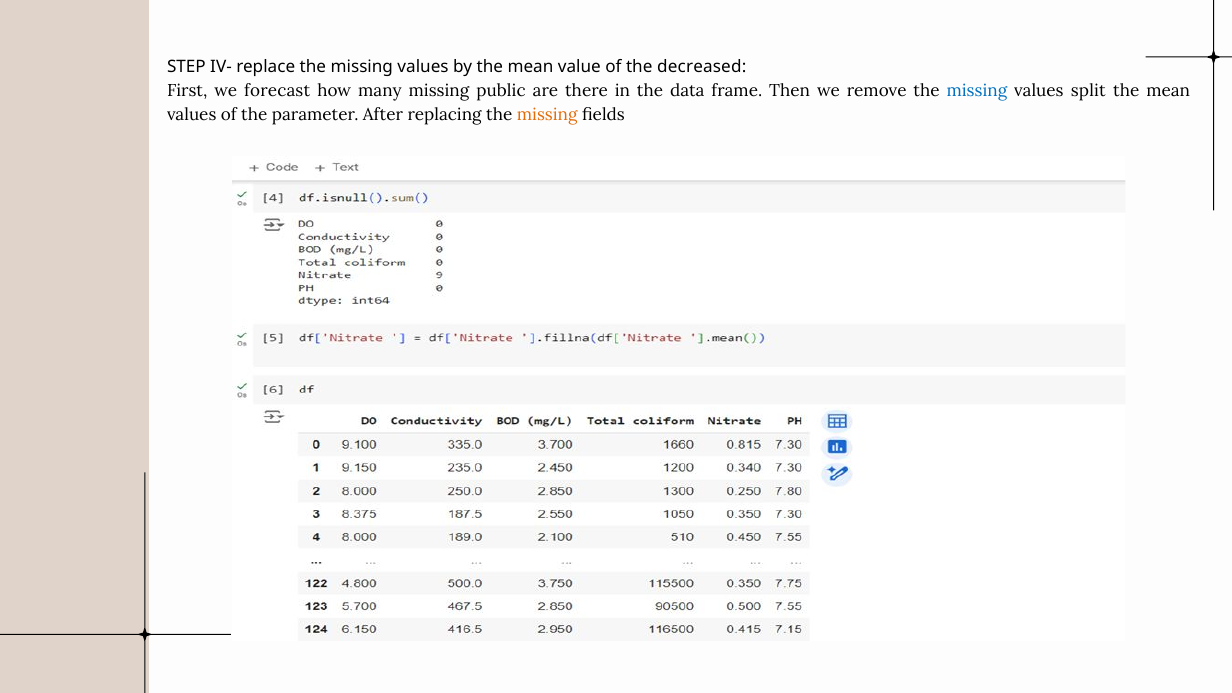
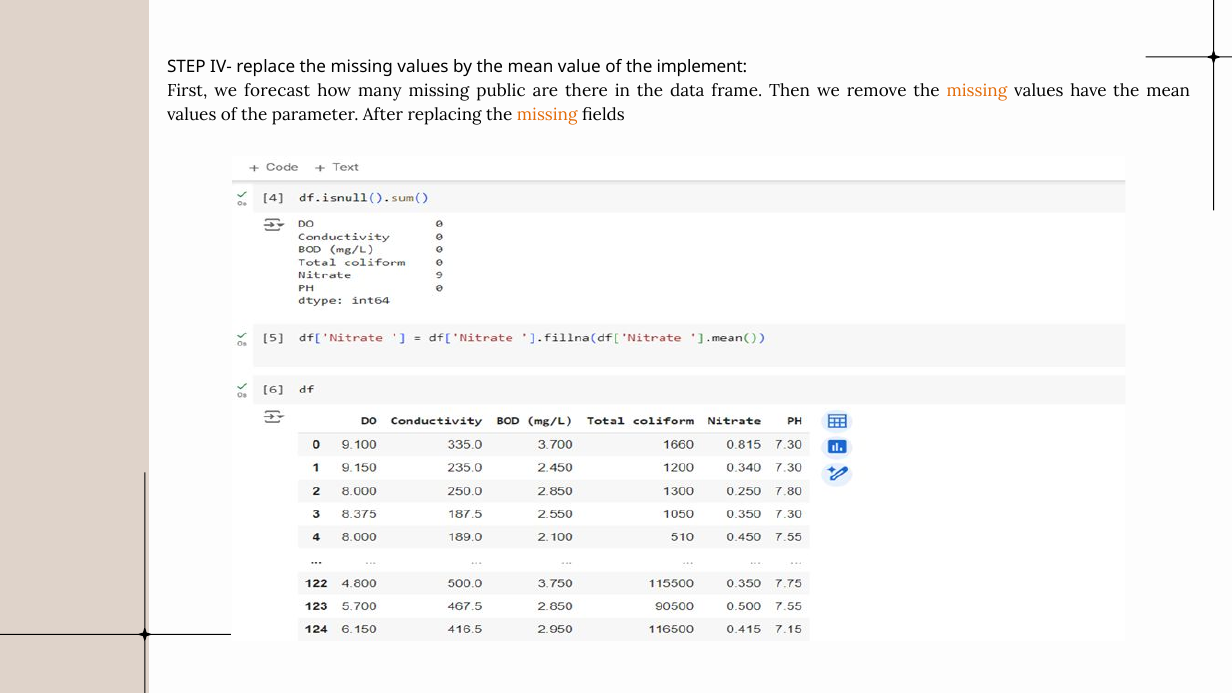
decreased: decreased -> implement (702, 67)
missing colour: blue -> orange (977, 91)
split: split -> have (1089, 91)
